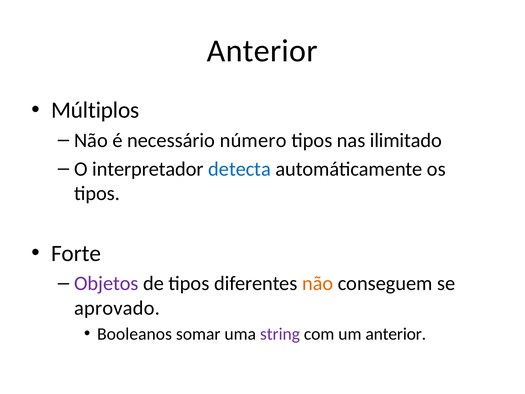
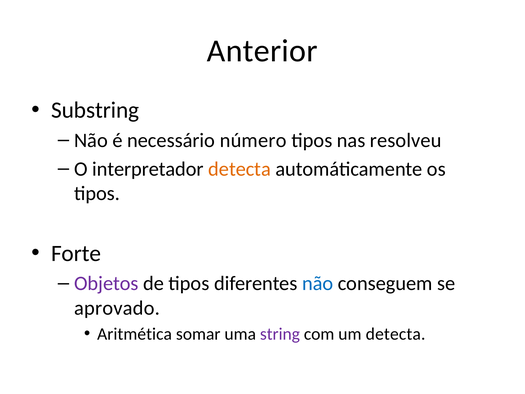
Múltiplos: Múltiplos -> Substring (95, 110)
ilimitado: ilimitado -> resolveu (406, 140)
detecta colour: blue -> orange (240, 169)
não colour: orange -> blue (318, 283)
Booleanos: Booleanos -> Aritmética (135, 334)
um anterior: anterior -> detecta (396, 334)
